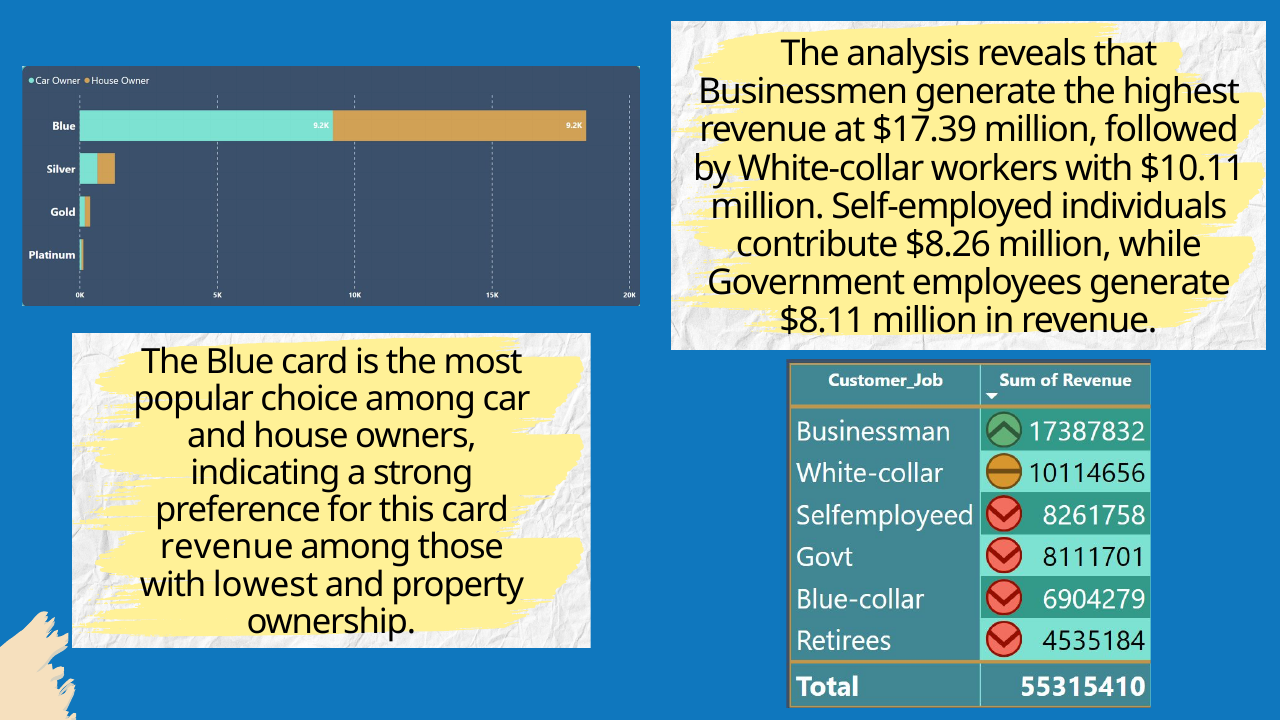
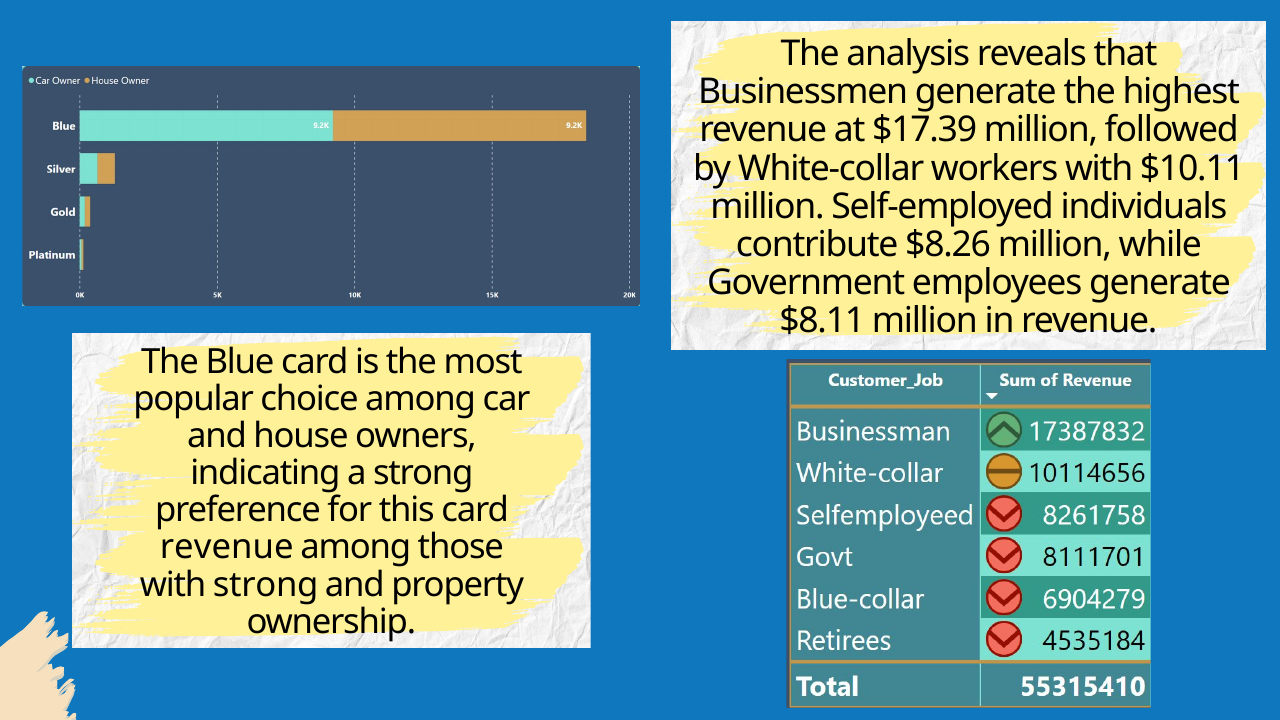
with lowest: lowest -> strong (266, 585)
